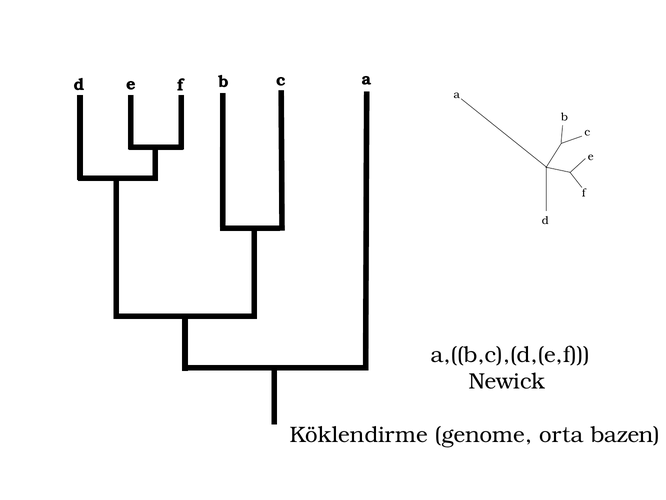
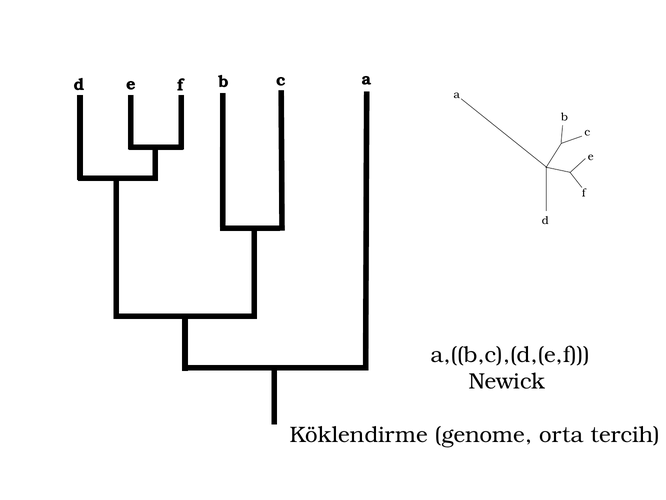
bazen: bazen -> tercih (625, 434)
